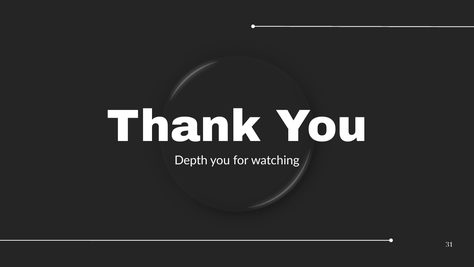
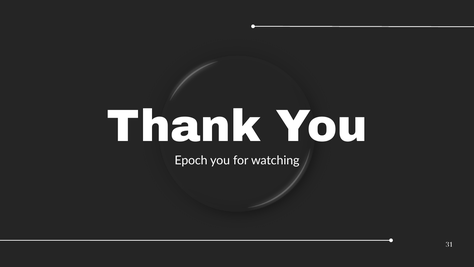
Depth: Depth -> Epoch (191, 160)
